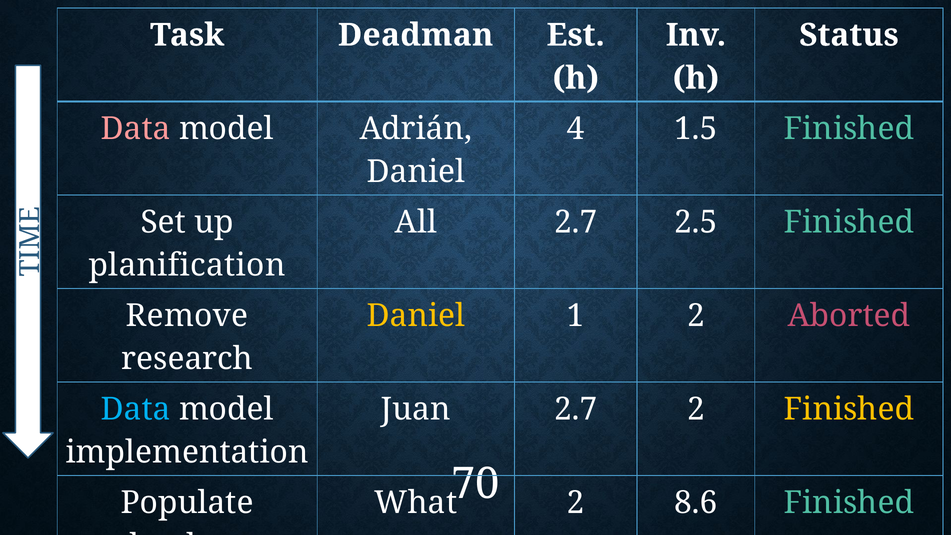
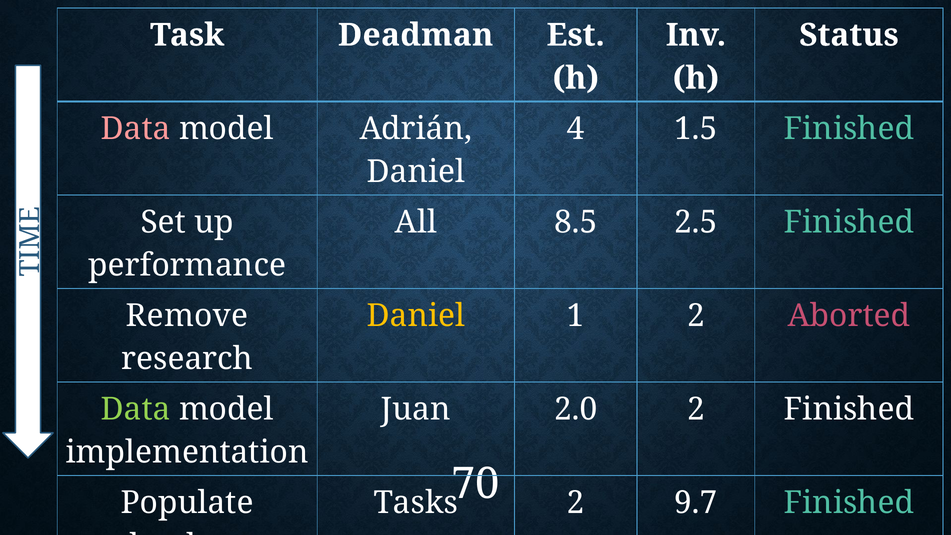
All 2.7: 2.7 -> 8.5 (576, 222)
planification: planification -> performance (187, 265)
Data colour: light blue -> light green (136, 409)
Juan 2.7: 2.7 -> 2.0 (576, 409)
Finished colour: yellow -> white (849, 409)
What: What -> Tasks (416, 503)
8.6: 8.6 -> 9.7 (696, 503)
